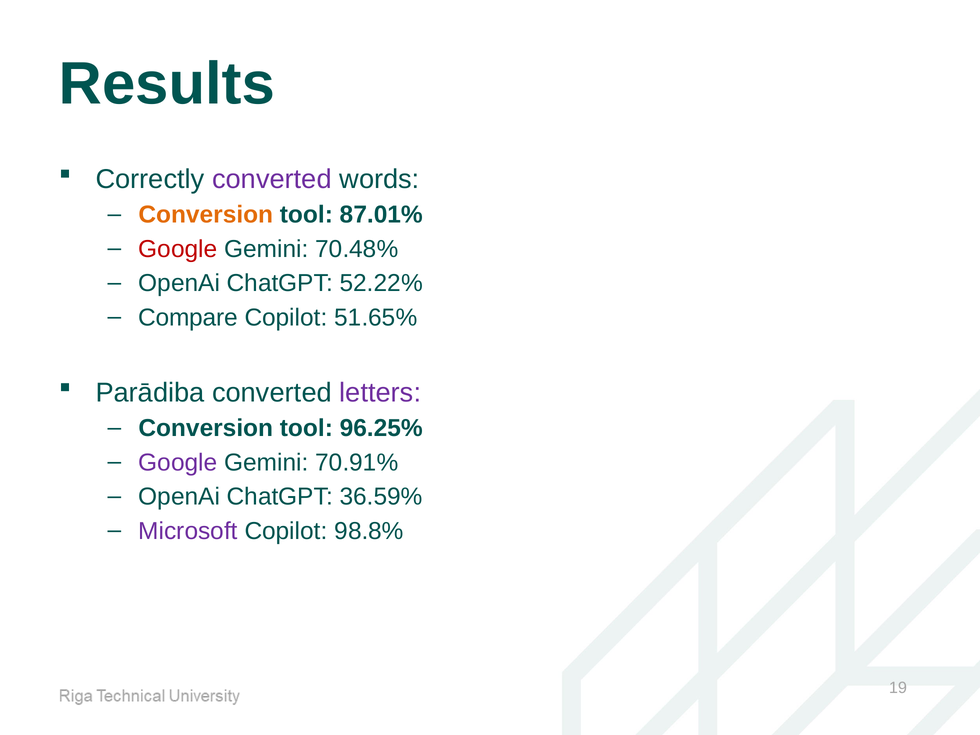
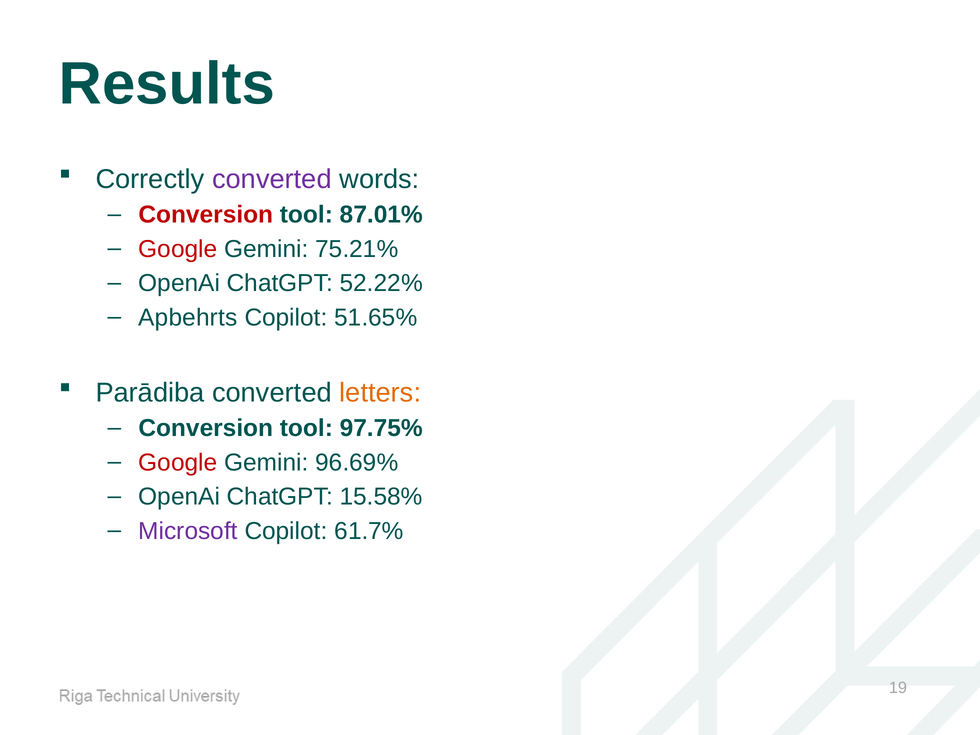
Conversion colour: orange -> red (206, 215)
70.48%: 70.48% -> 75.21% (357, 249)
Compare: Compare -> Apbehrts (188, 318)
letters colour: purple -> orange (380, 393)
96.25%: 96.25% -> 97.75% (381, 428)
Google colour: purple -> red (178, 463)
70.91%: 70.91% -> 96.69% (357, 463)
36.59%: 36.59% -> 15.58% (381, 497)
98.8%: 98.8% -> 61.7% (369, 531)
